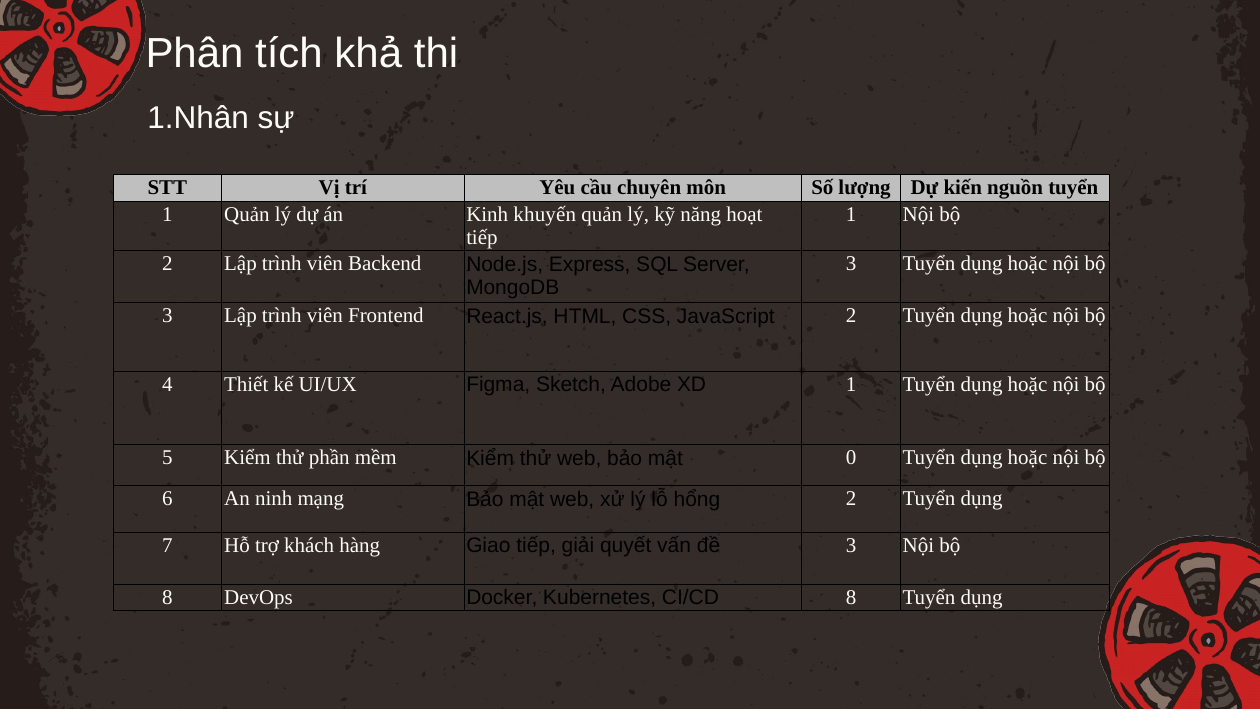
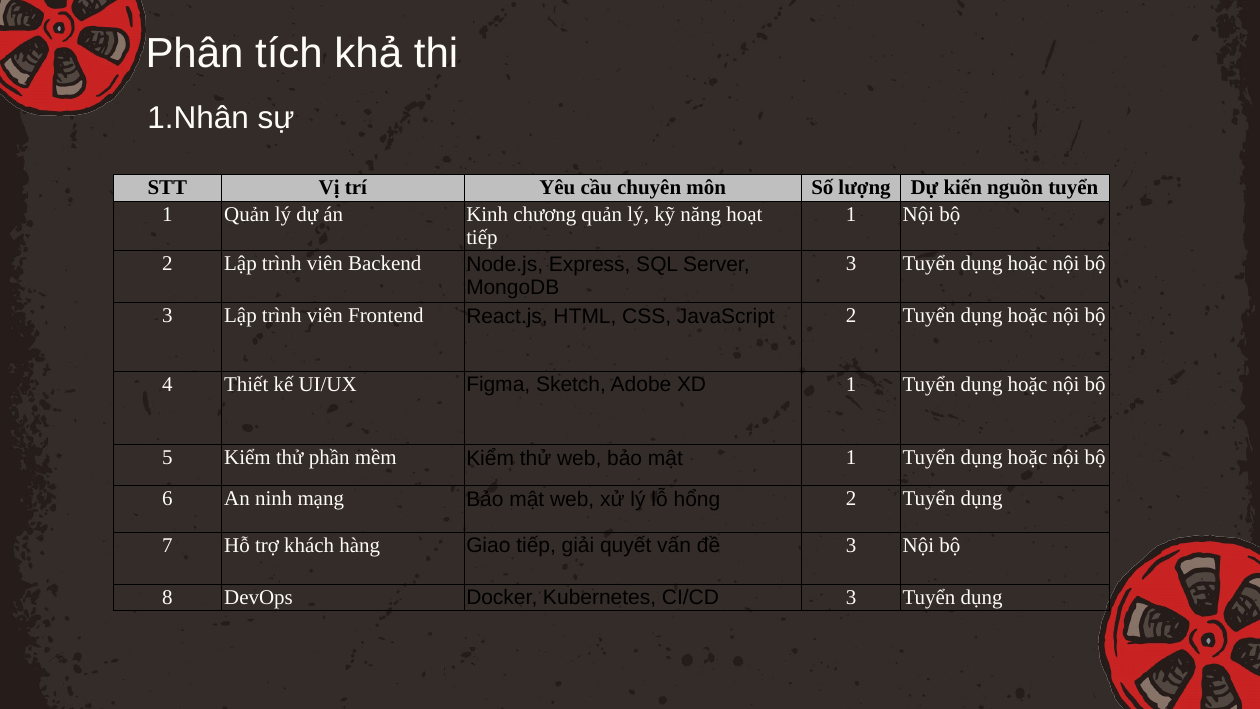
khuyến: khuyến -> chương (545, 214)
mật 0: 0 -> 1 (851, 458)
CI/CD 8: 8 -> 3 (851, 597)
